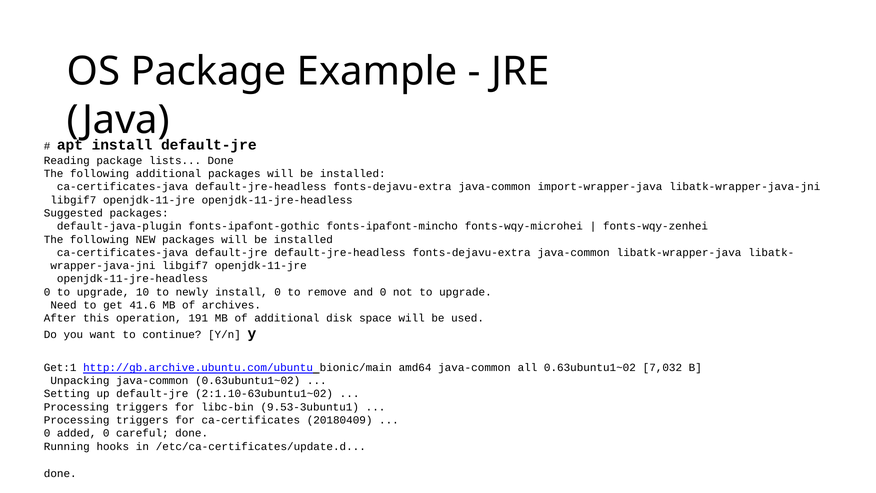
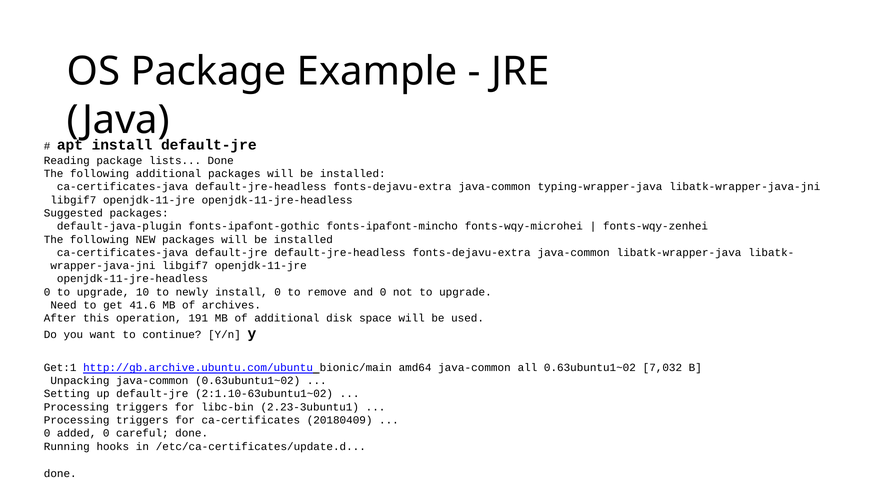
import-wrapper-java: import-wrapper-java -> typing-wrapper-java (600, 187)
9.53-3ubuntu1: 9.53-3ubuntu1 -> 2.23-3ubuntu1 (310, 407)
